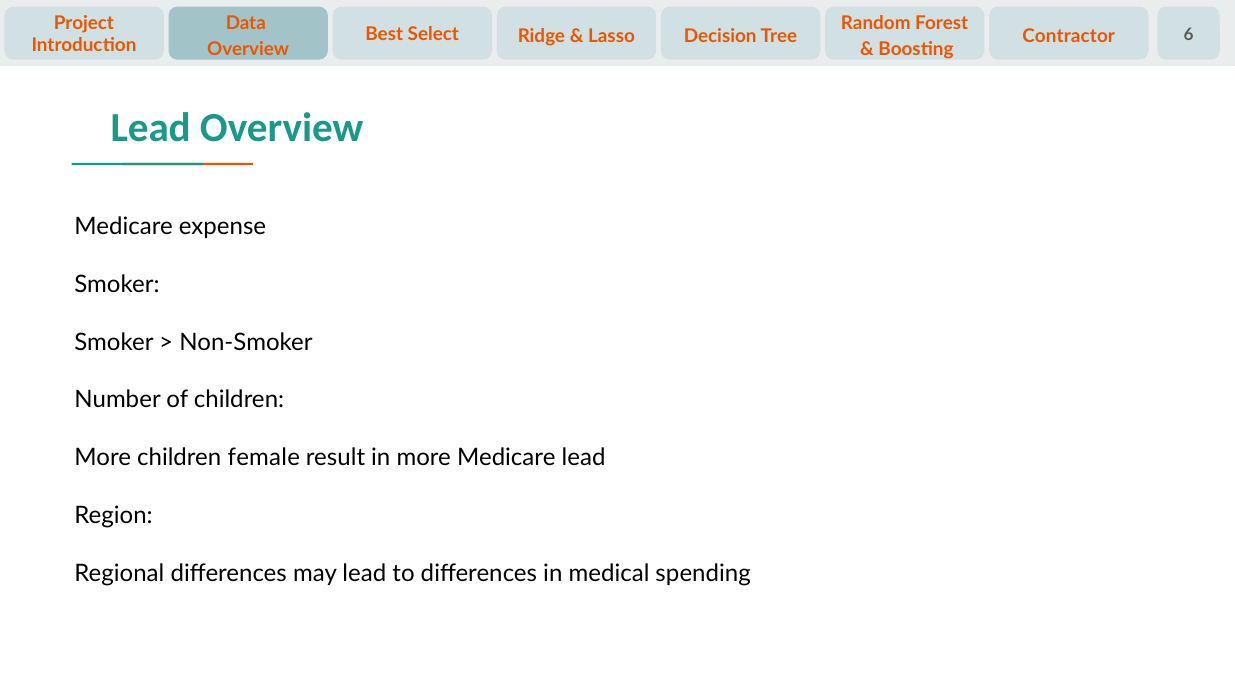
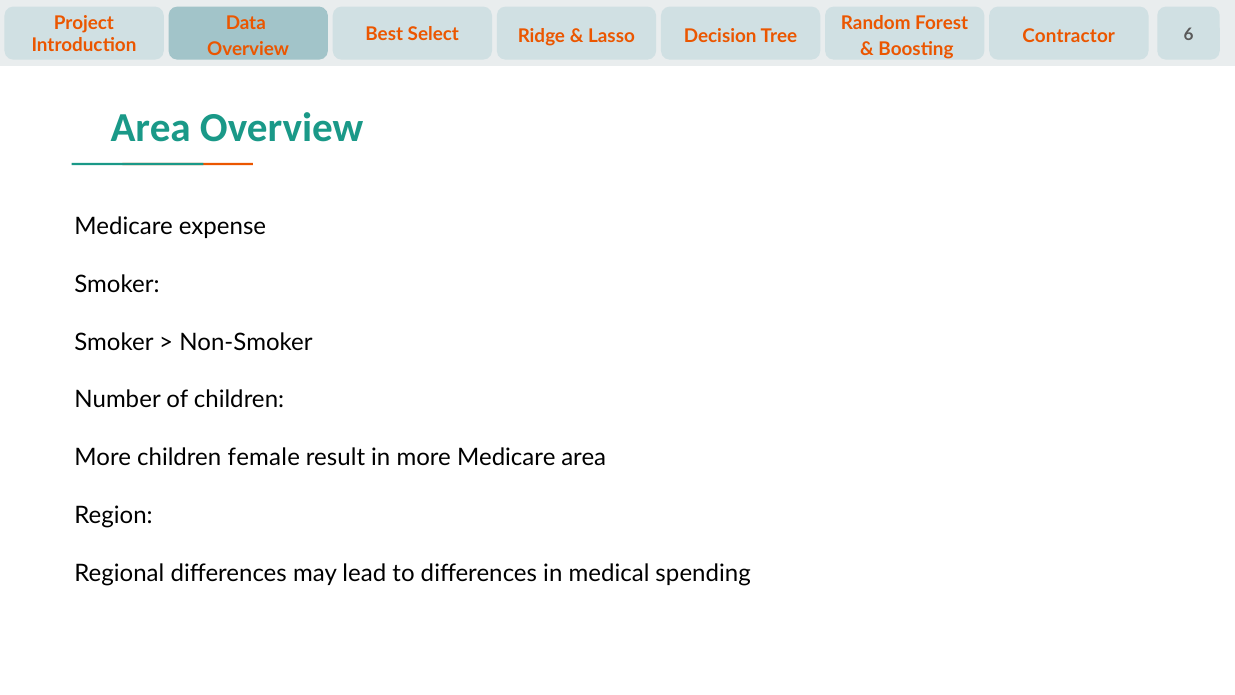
Lead: Lead -> Area (151, 128)
Medicare lead: lead -> area (584, 458)
